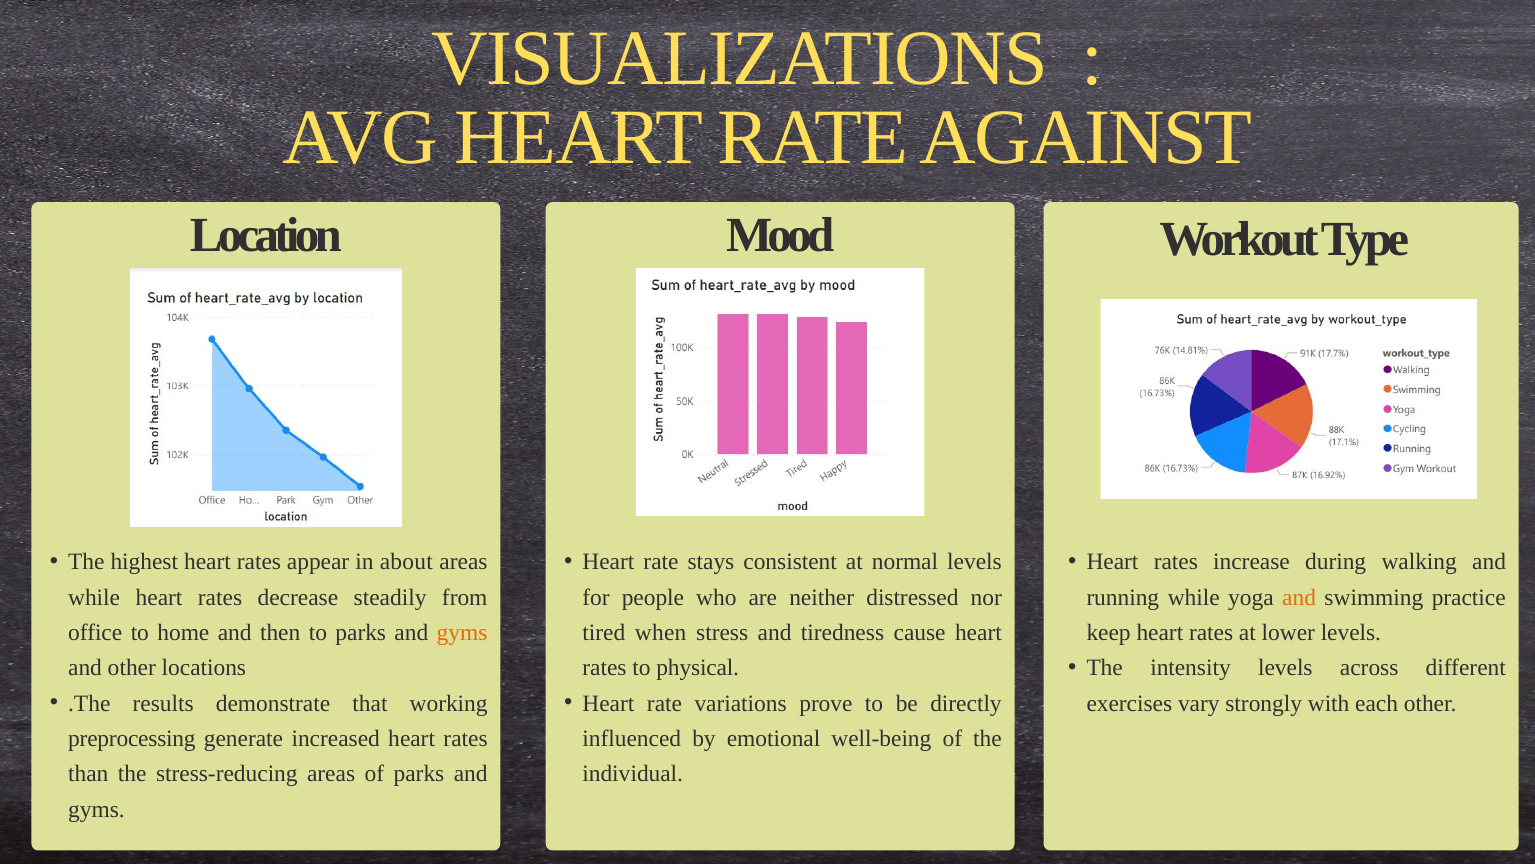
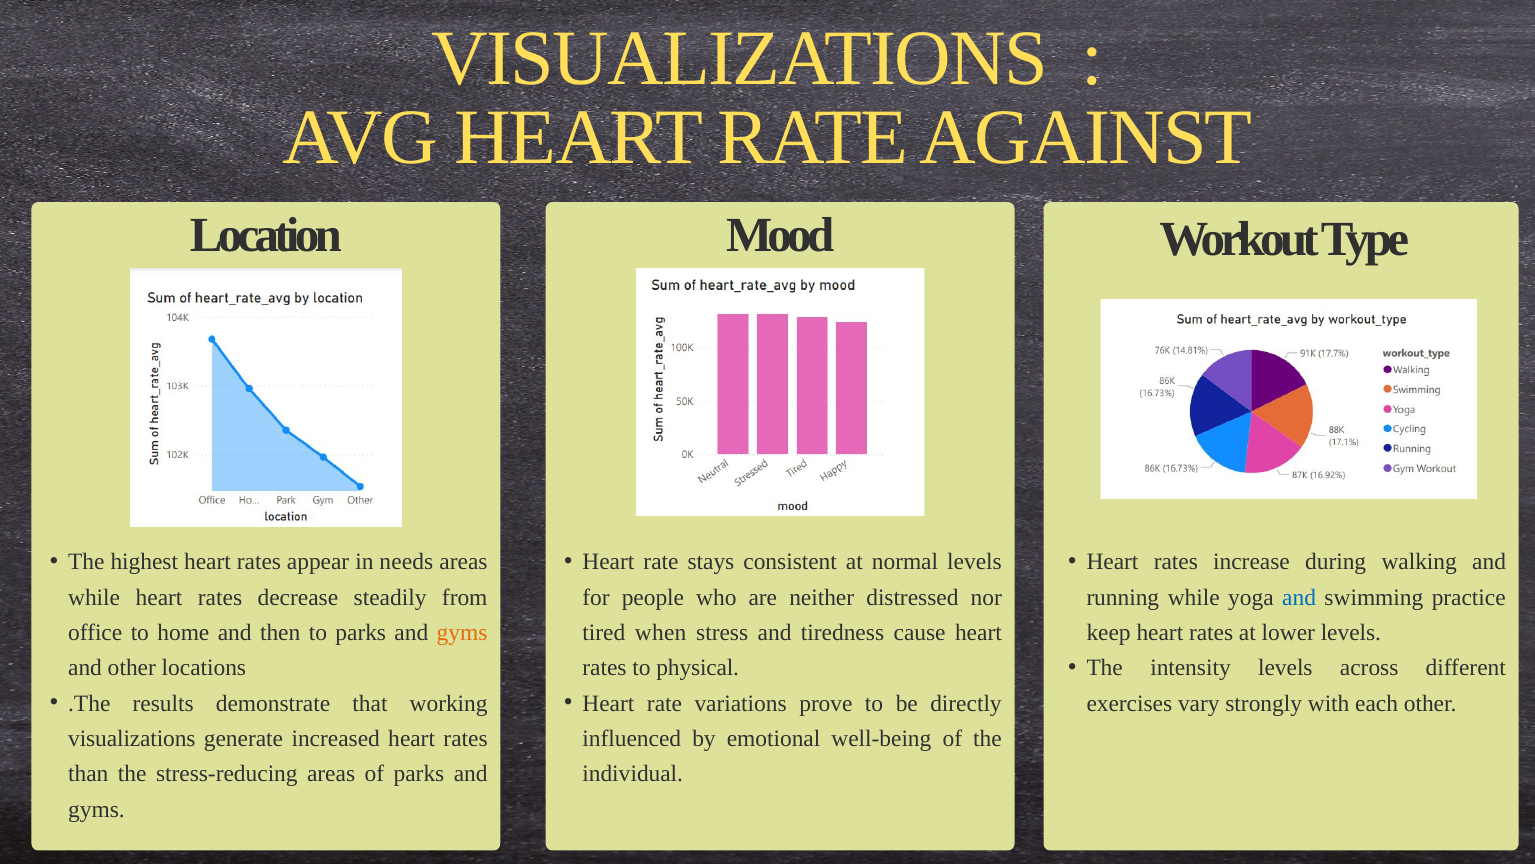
about: about -> needs (406, 562)
and colour: orange -> blue (1299, 597)
preprocessing: preprocessing -> visualizations (132, 738)
